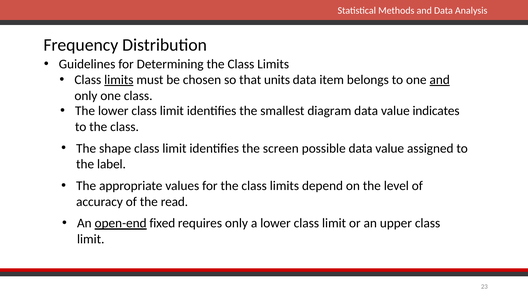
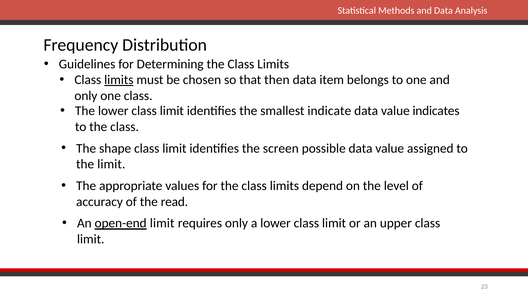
units: units -> then (277, 80)
and underline: present -> none (440, 80)
diagram: diagram -> indicate (329, 111)
the label: label -> limit (111, 164)
open-end fixed: fixed -> limit (162, 223)
